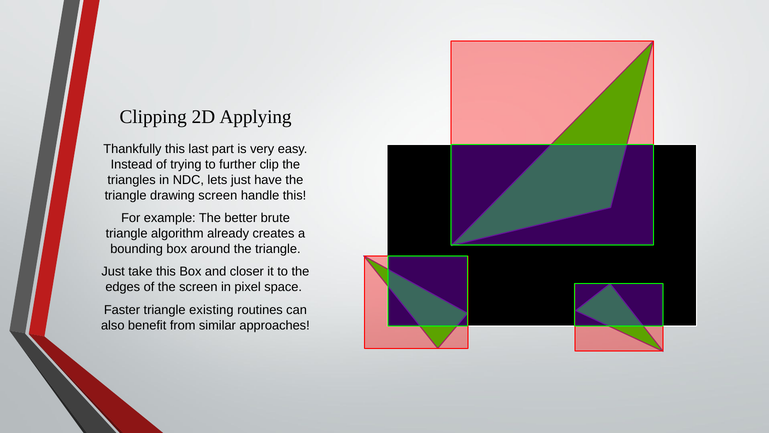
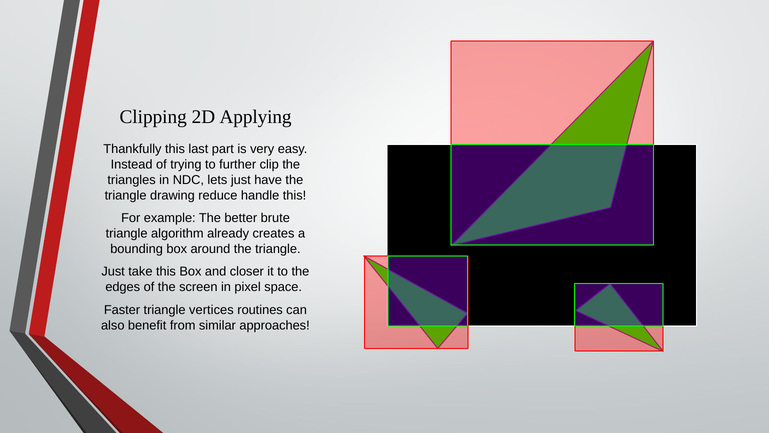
drawing screen: screen -> reduce (218, 195)
existing: existing -> vertices (211, 310)
